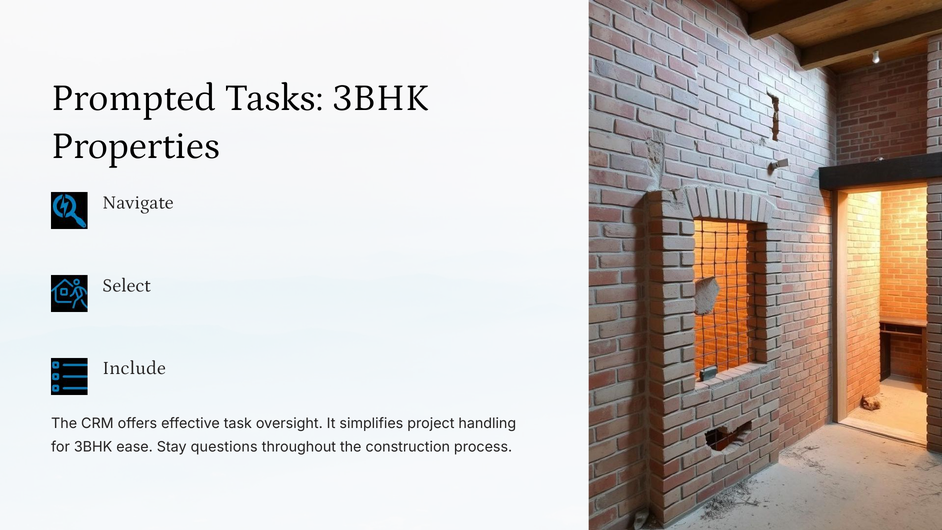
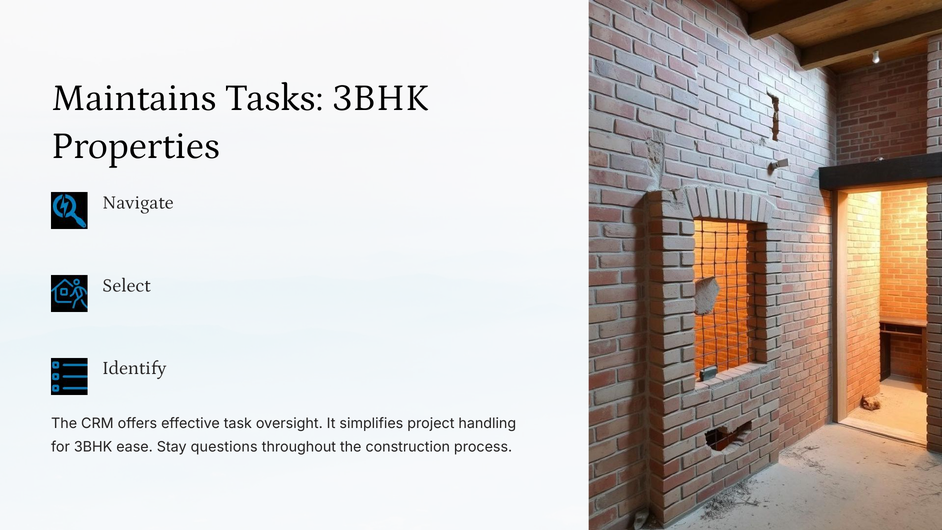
Prompted: Prompted -> Maintains (134, 98)
Include: Include -> Identify (134, 368)
